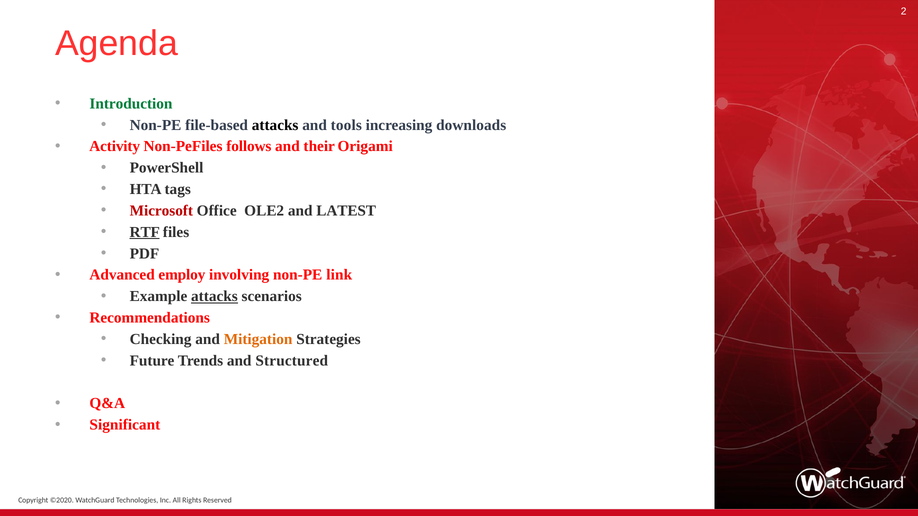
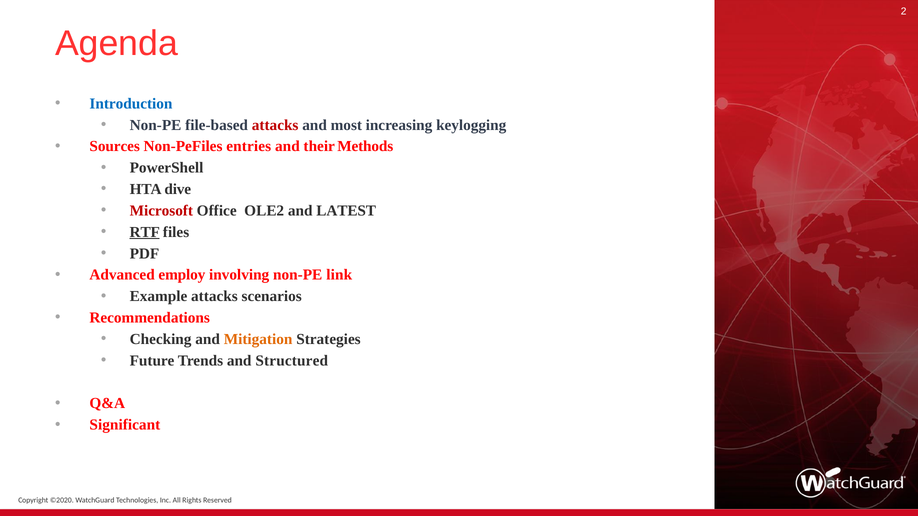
Introduction colour: green -> blue (131, 104)
attacks colour: black -> red (275, 125)
tools: tools -> most (346, 125)
downloads: downloads -> keylogging (471, 125)
Activity: Activity -> Sources (115, 147)
follows: follows -> entries (249, 147)
Origami: Origami -> Methods (365, 147)
tags: tags -> dive (178, 189)
attacks underline: present -> none (214, 297)
